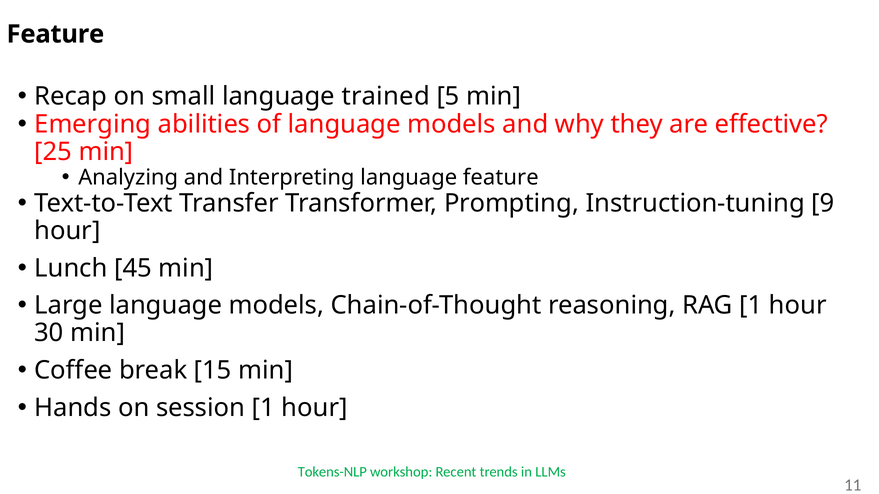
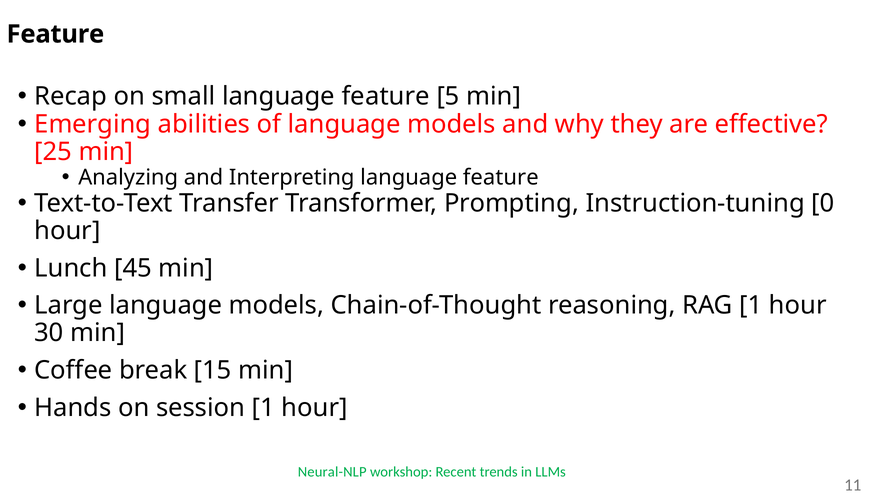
small language trained: trained -> feature (386, 97)
9: 9 -> 0 (823, 203)
Tokens-NLP: Tokens-NLP -> Neural-NLP (332, 472)
